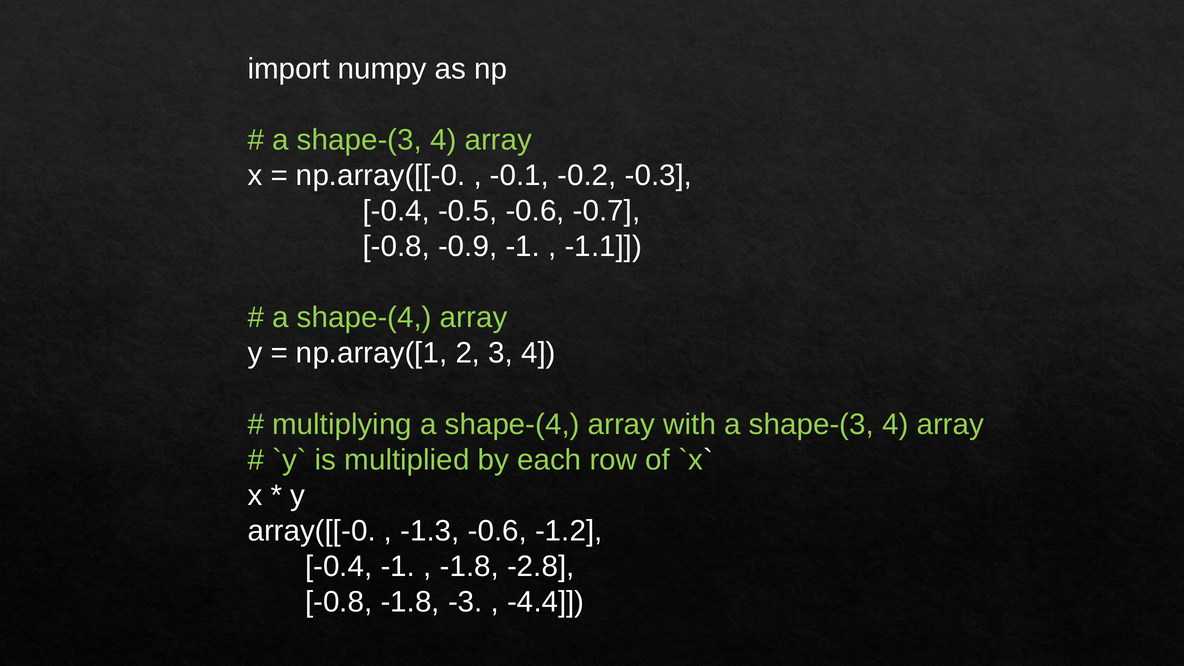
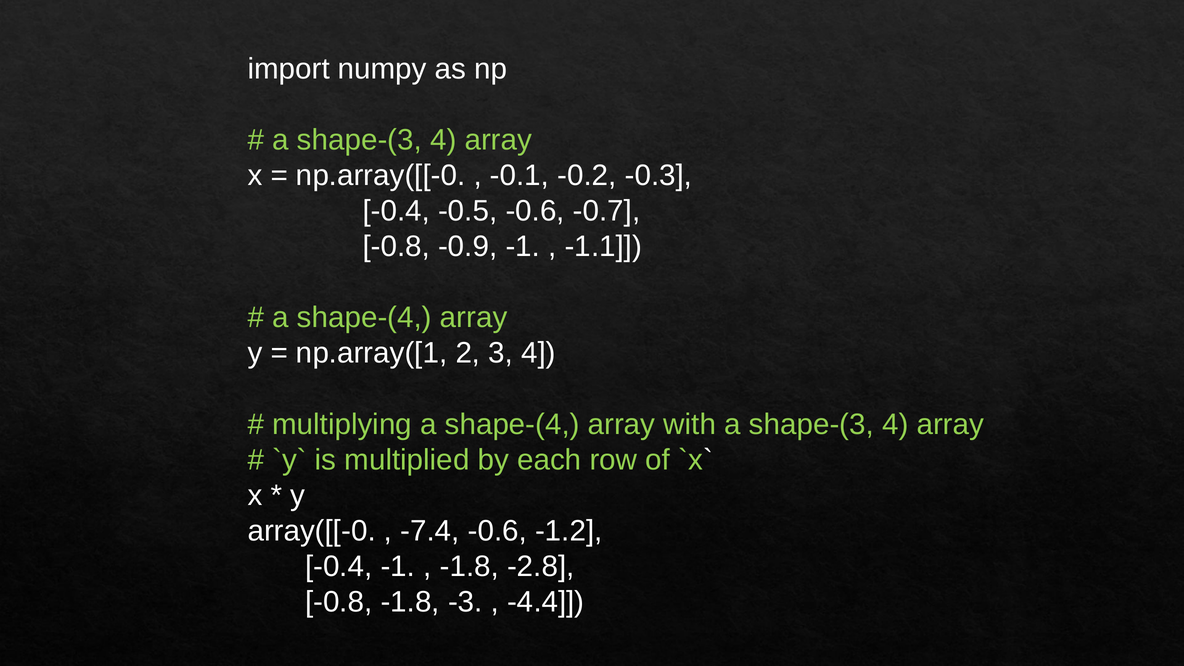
-1.3: -1.3 -> -7.4 (430, 531)
